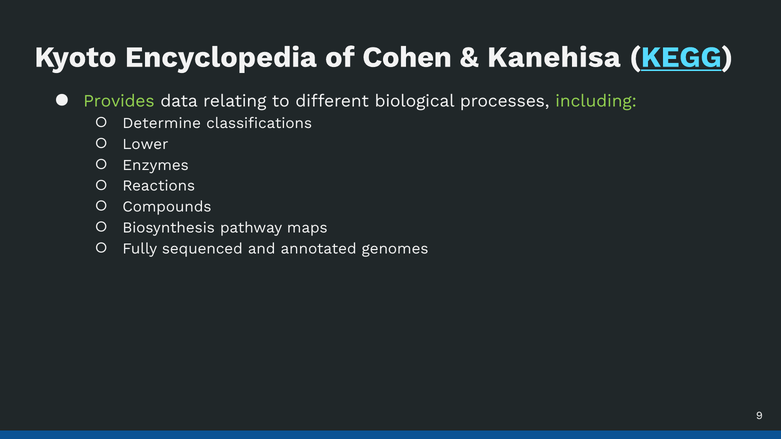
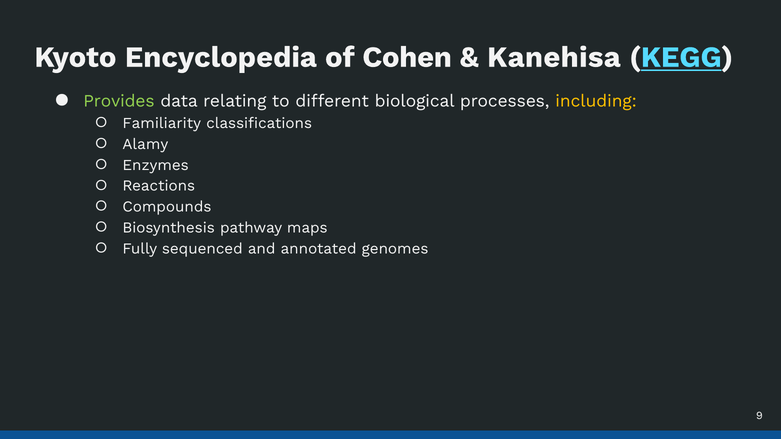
including colour: light green -> yellow (596, 101)
Determine: Determine -> Familiarity (162, 123)
Lower: Lower -> Alamy (145, 144)
